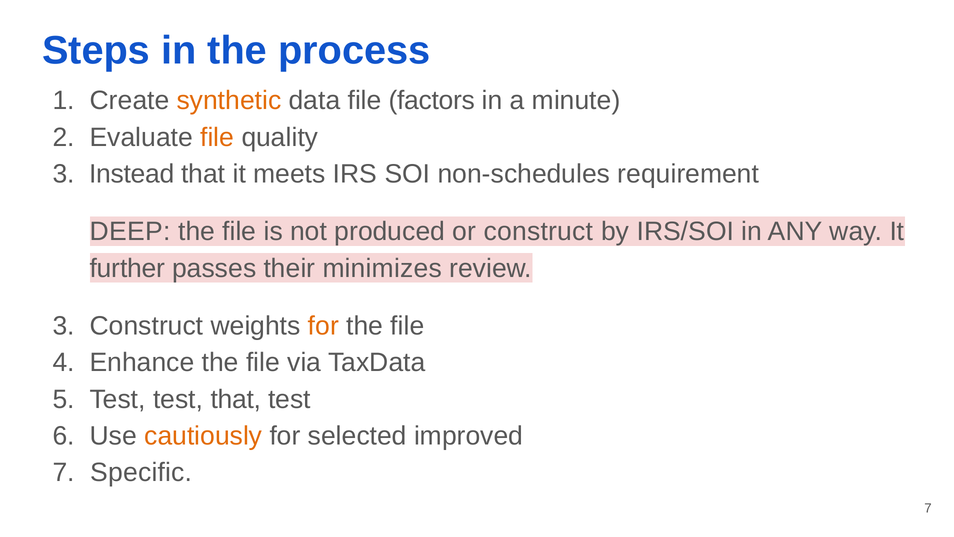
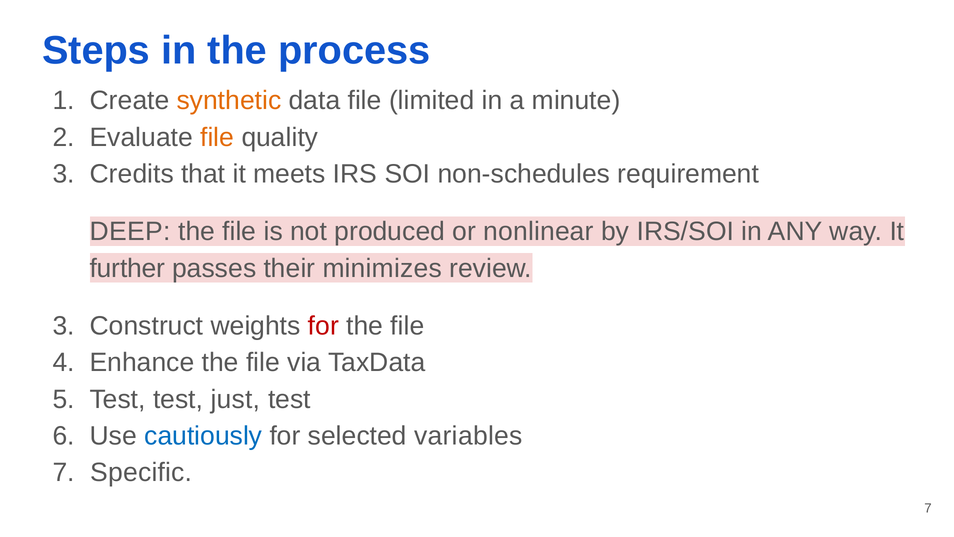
factors: factors -> limited (432, 101)
Instead: Instead -> Credits (132, 174)
or construct: construct -> nonlinear (539, 232)
for colour: orange -> red (323, 326)
test that: that -> just (235, 399)
cautiously colour: orange -> blue (203, 436)
improved: improved -> variables (468, 436)
